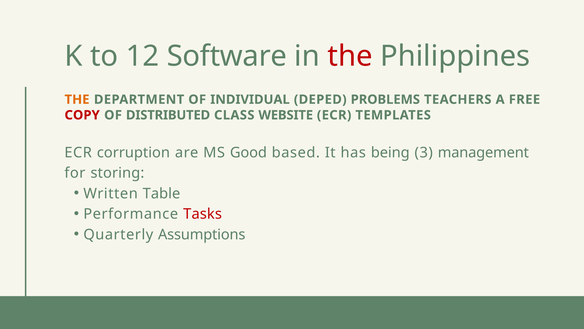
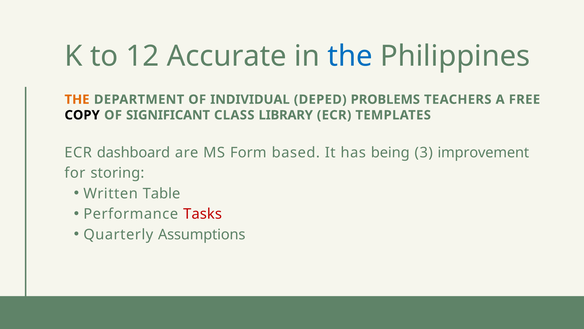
Software: Software -> Accurate (227, 56)
the colour: red -> blue (350, 56)
COPY colour: red -> black (82, 115)
DISTRIBUTED: DISTRIBUTED -> SIGNIFICANT (168, 115)
WEBSITE: WEBSITE -> LIBRARY (286, 115)
corruption: corruption -> dashboard (133, 152)
Good: Good -> Form (248, 152)
management: management -> improvement (483, 152)
